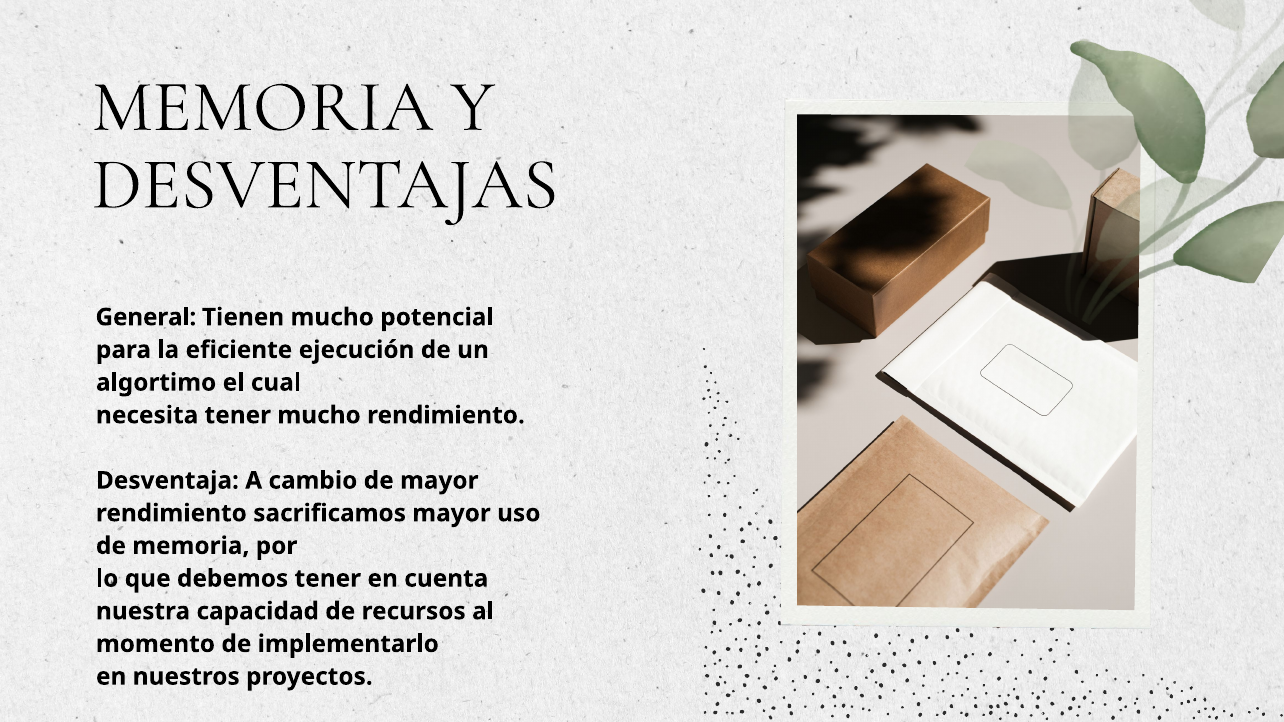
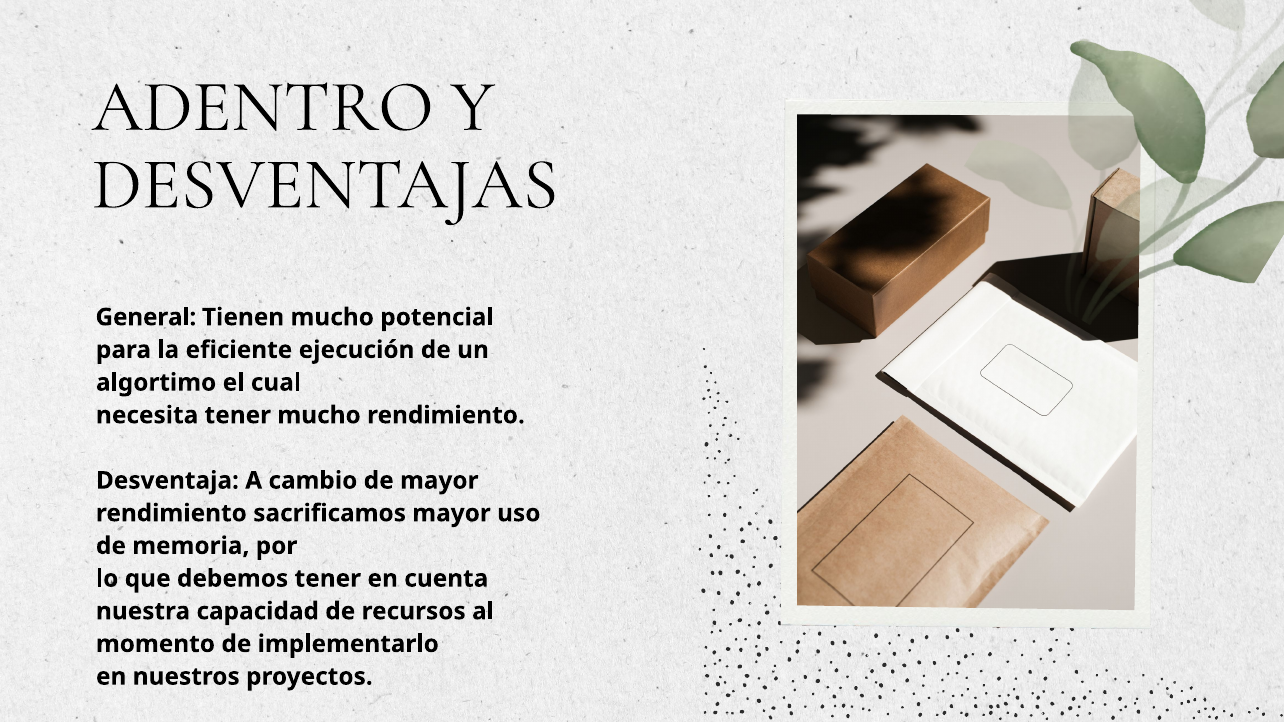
MEMORIA: MEMORIA -> ADENTRO (263, 106)
